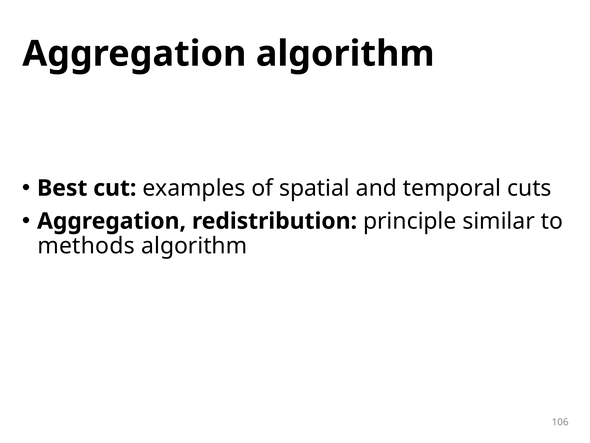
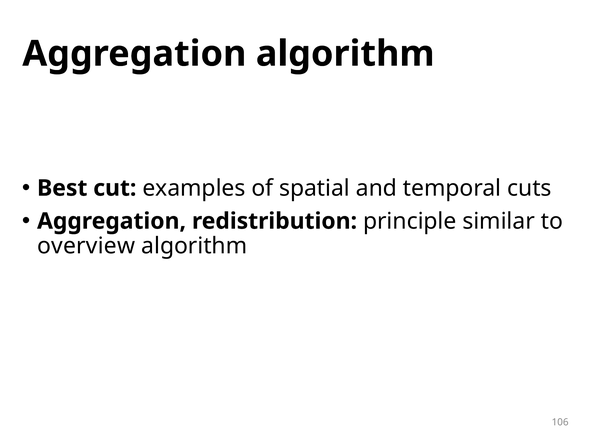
methods: methods -> overview (86, 246)
